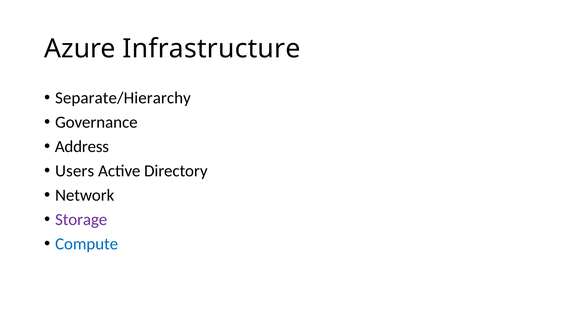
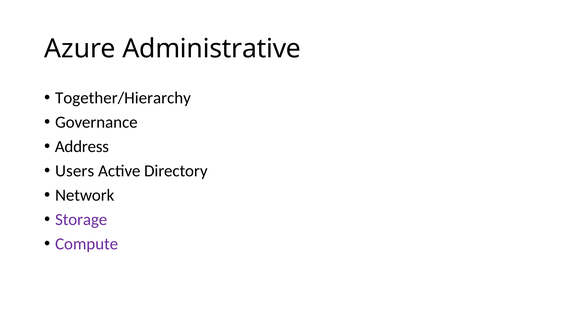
Infrastructure: Infrastructure -> Administrative (212, 49)
Separate/Hierarchy: Separate/Hierarchy -> Together/Hierarchy (123, 98)
Compute colour: blue -> purple (87, 244)
